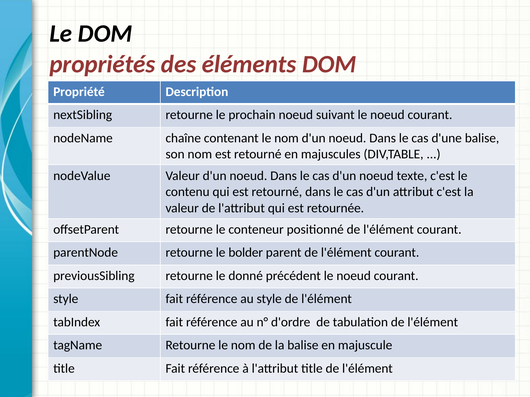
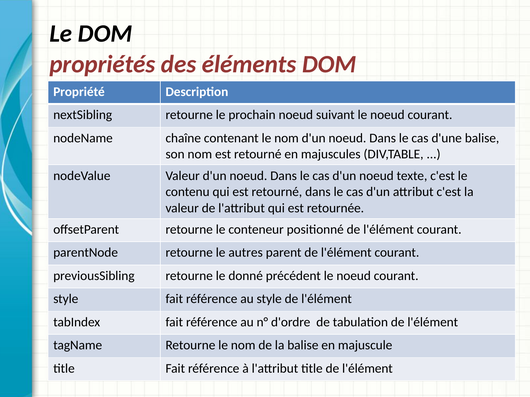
bolder: bolder -> autres (246, 253)
